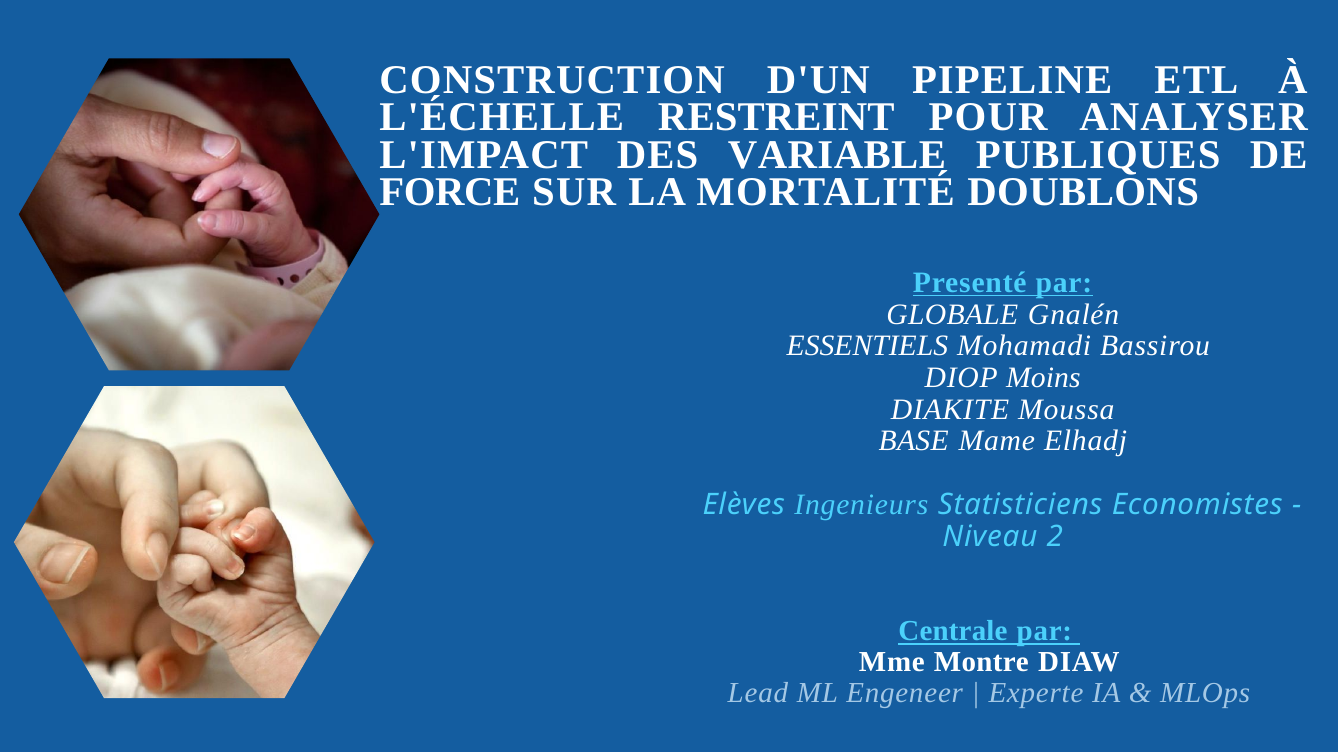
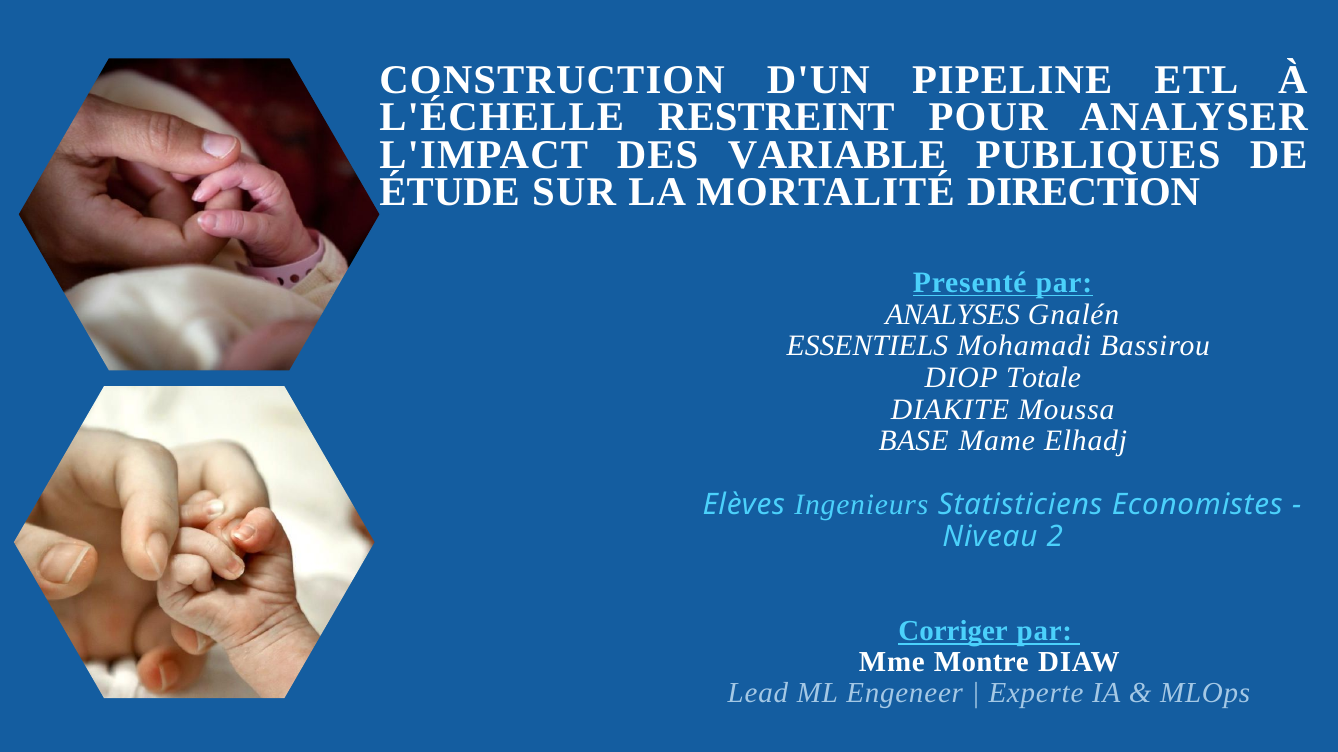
FORCE: FORCE -> ÉTUDE (450, 193)
DOUBLONS: DOUBLONS -> DIRECTION (1084, 193)
GLOBALE: GLOBALE -> ANALYSES (953, 315)
Moins: Moins -> Totale (1043, 378)
Centrale: Centrale -> Corriger (953, 632)
